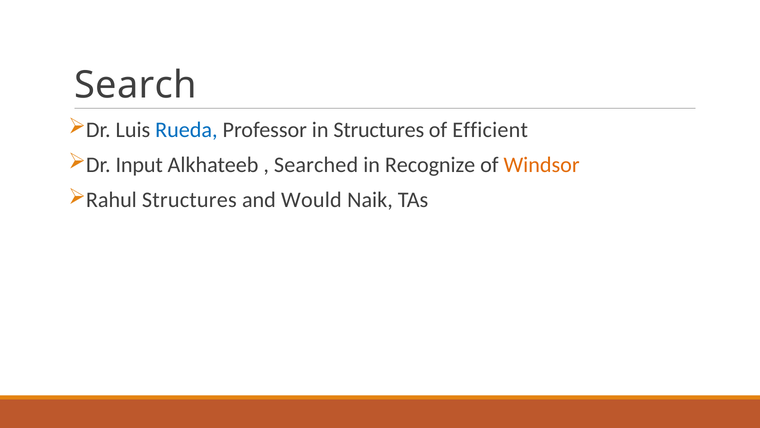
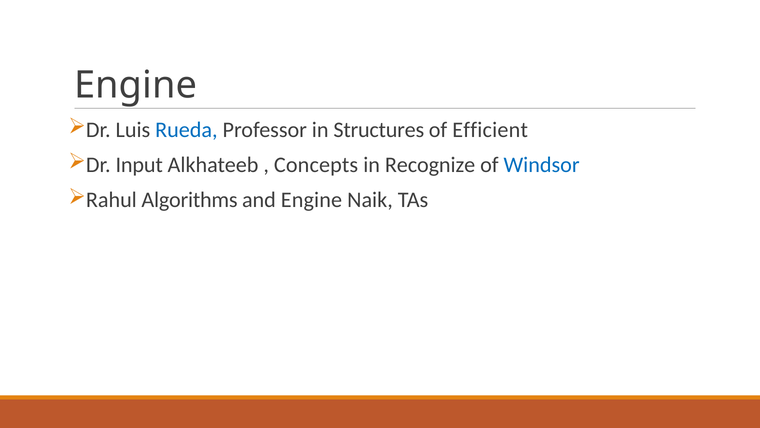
Search: Search -> Engine (136, 85)
Searched: Searched -> Concepts (316, 165)
Windsor colour: orange -> blue (542, 165)
Rahul Structures: Structures -> Algorithms (190, 200)
and Would: Would -> Engine (311, 200)
